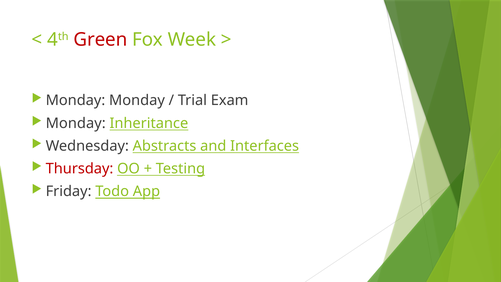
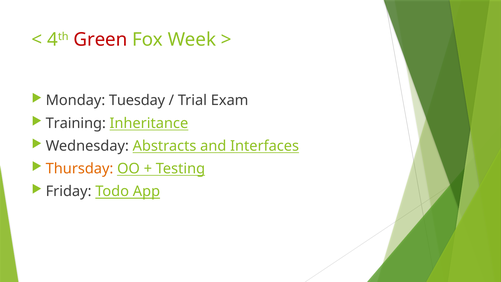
Monday Monday: Monday -> Tuesday (137, 100)
Monday: Monday -> Training (76, 123)
Thursday colour: red -> orange (80, 169)
